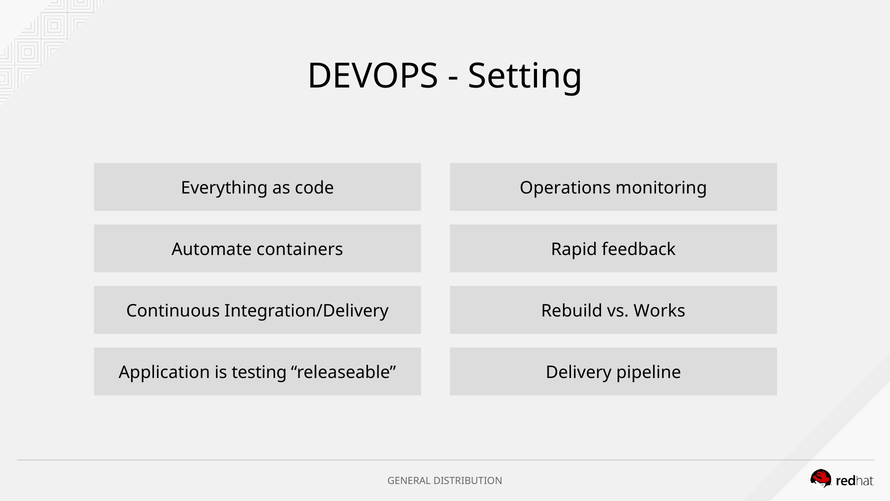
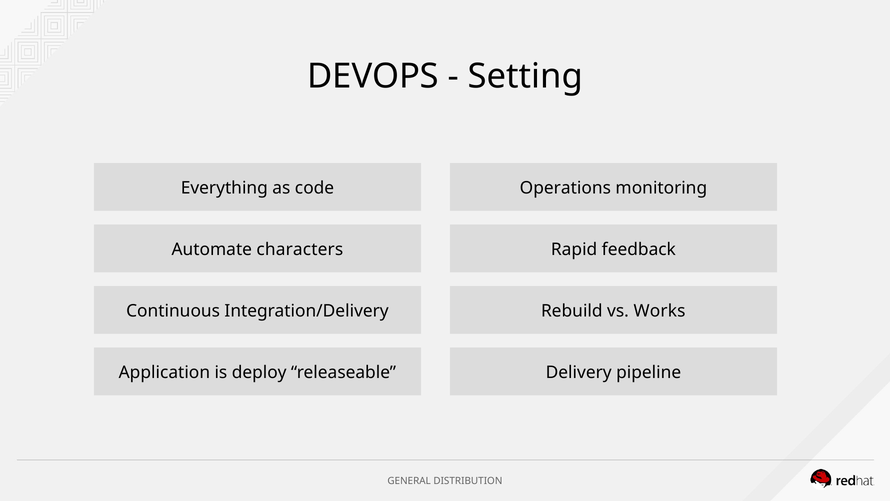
containers: containers -> characters (300, 249)
testing: testing -> deploy (259, 372)
